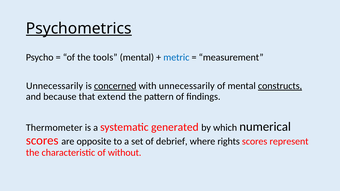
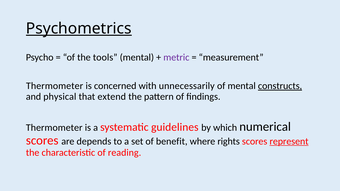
metric colour: blue -> purple (176, 57)
Unnecessarily: Unnecessarily -> Thermometer (55, 86)
concerned underline: present -> none (115, 86)
because: because -> physical (60, 97)
generated: generated -> guidelines (175, 127)
opposite: opposite -> depends (94, 141)
debrief: debrief -> benefit (172, 141)
represent underline: none -> present (289, 141)
without: without -> reading (125, 153)
